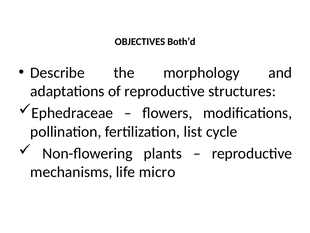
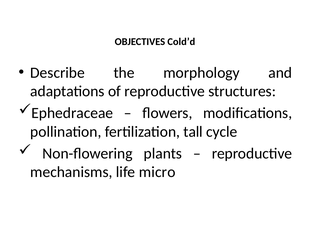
Both’d: Both’d -> Cold’d (181, 42)
list: list -> tall (193, 131)
